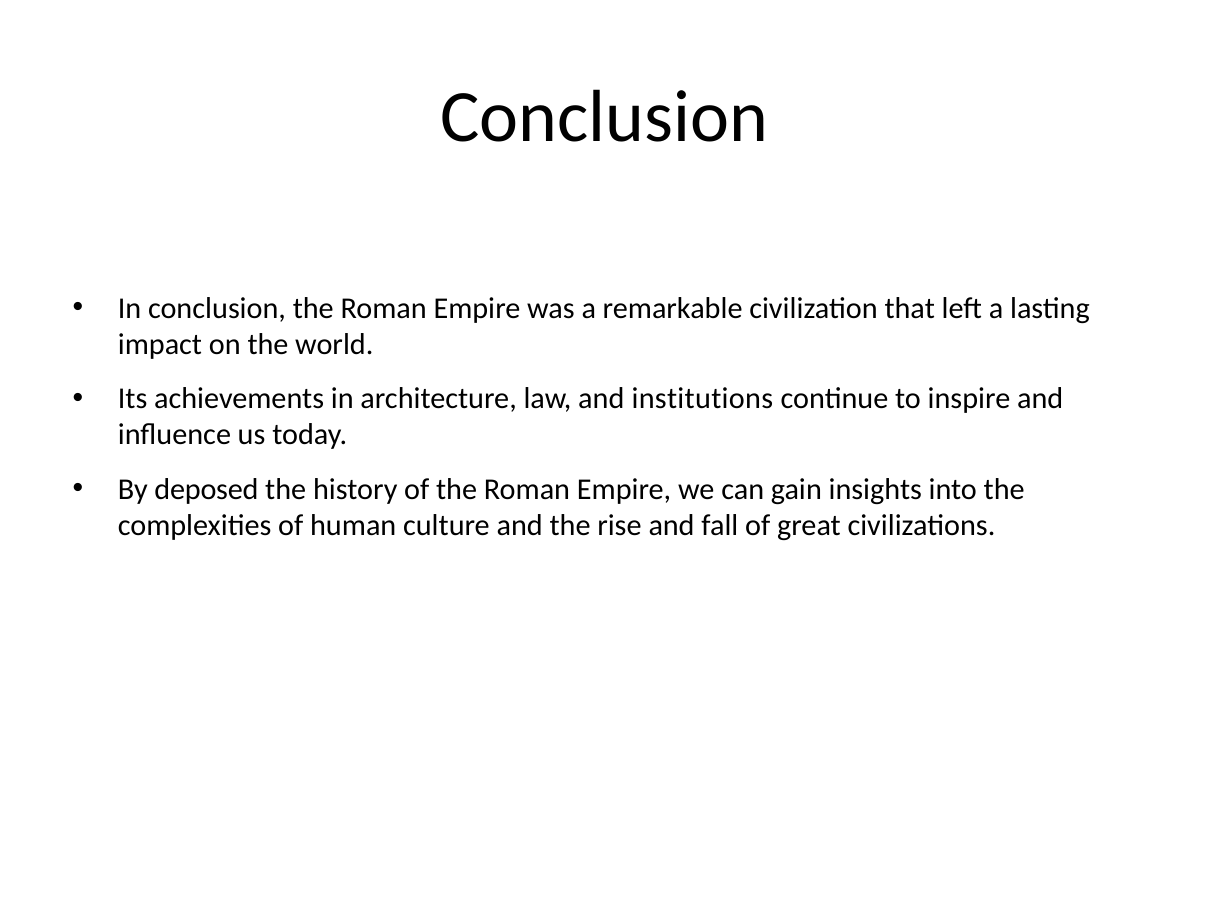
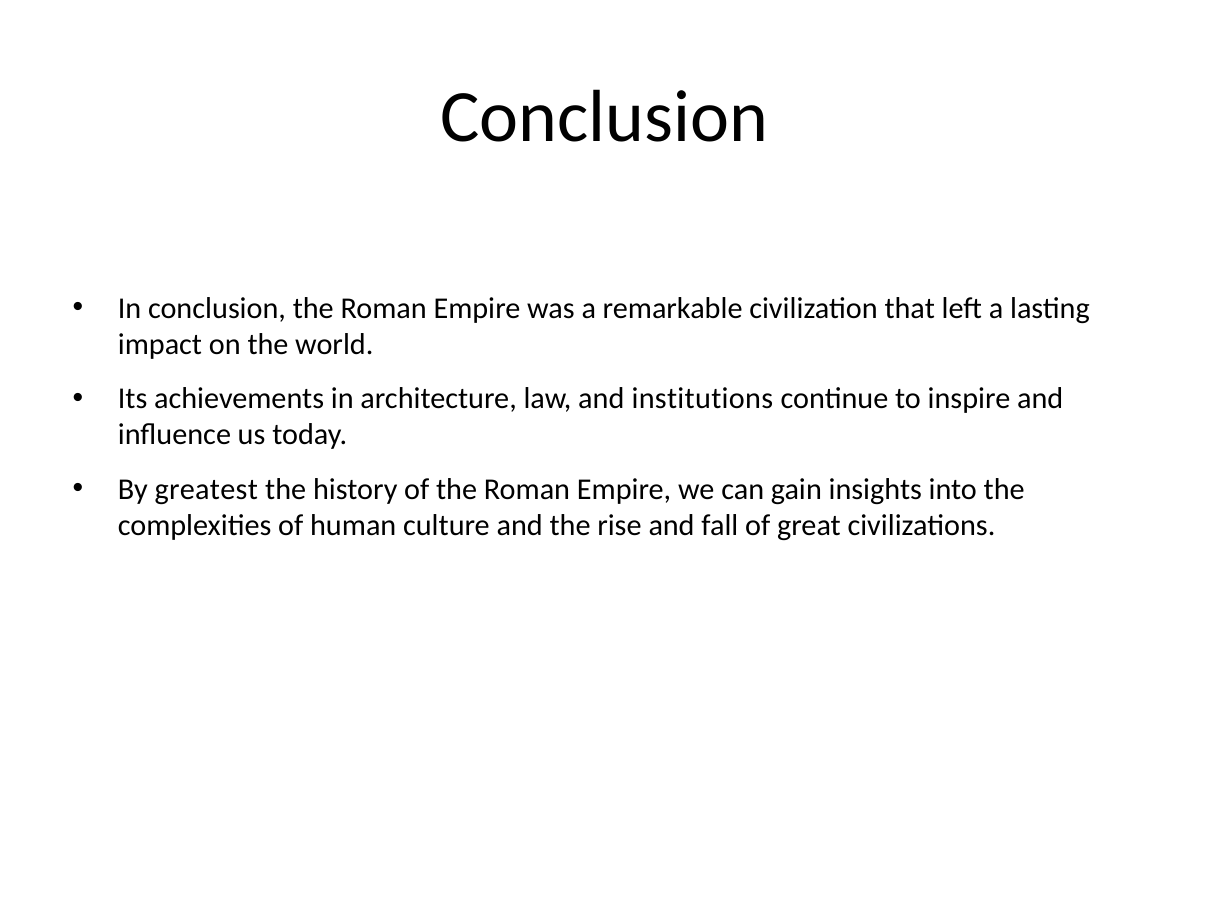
deposed: deposed -> greatest (206, 490)
